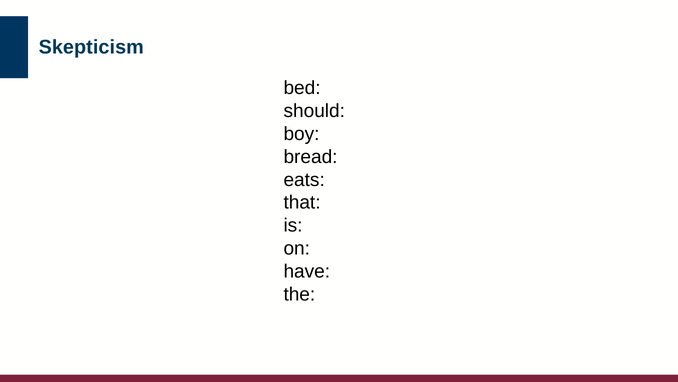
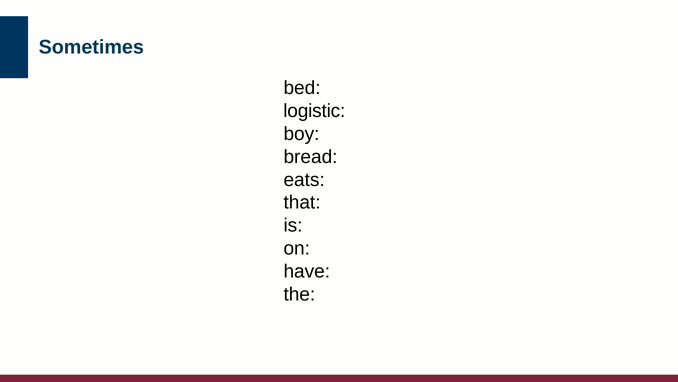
Skepticism: Skepticism -> Sometimes (91, 47)
should: should -> logistic (314, 111)
